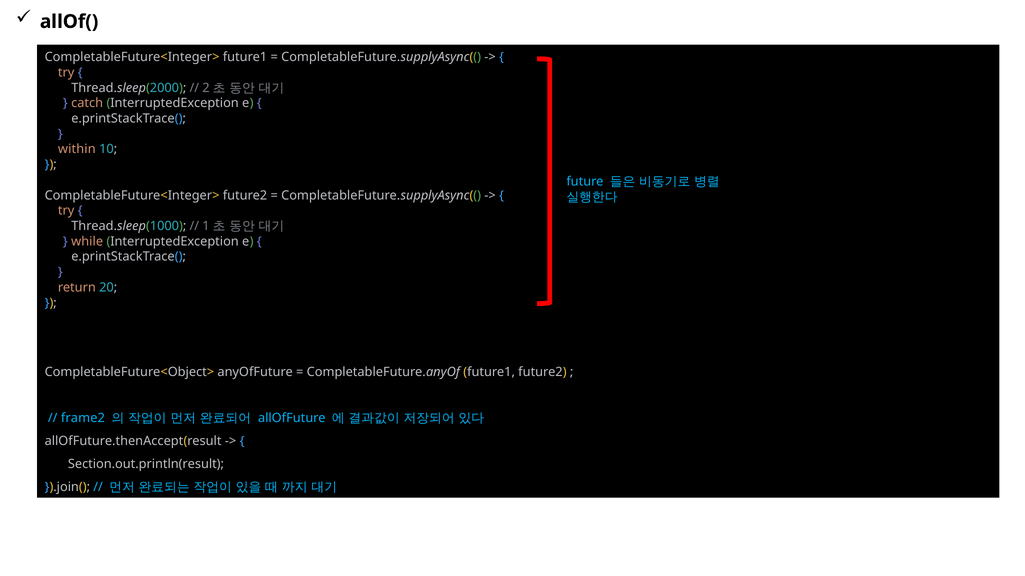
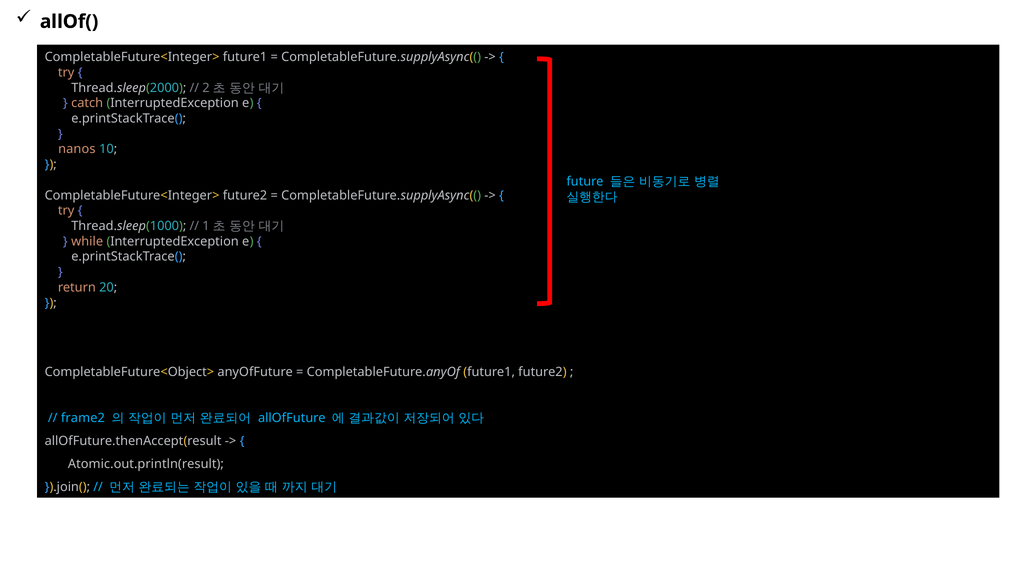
within: within -> nanos (77, 149)
Section.out.println(result: Section.out.println(result -> Atomic.out.println(result (146, 465)
